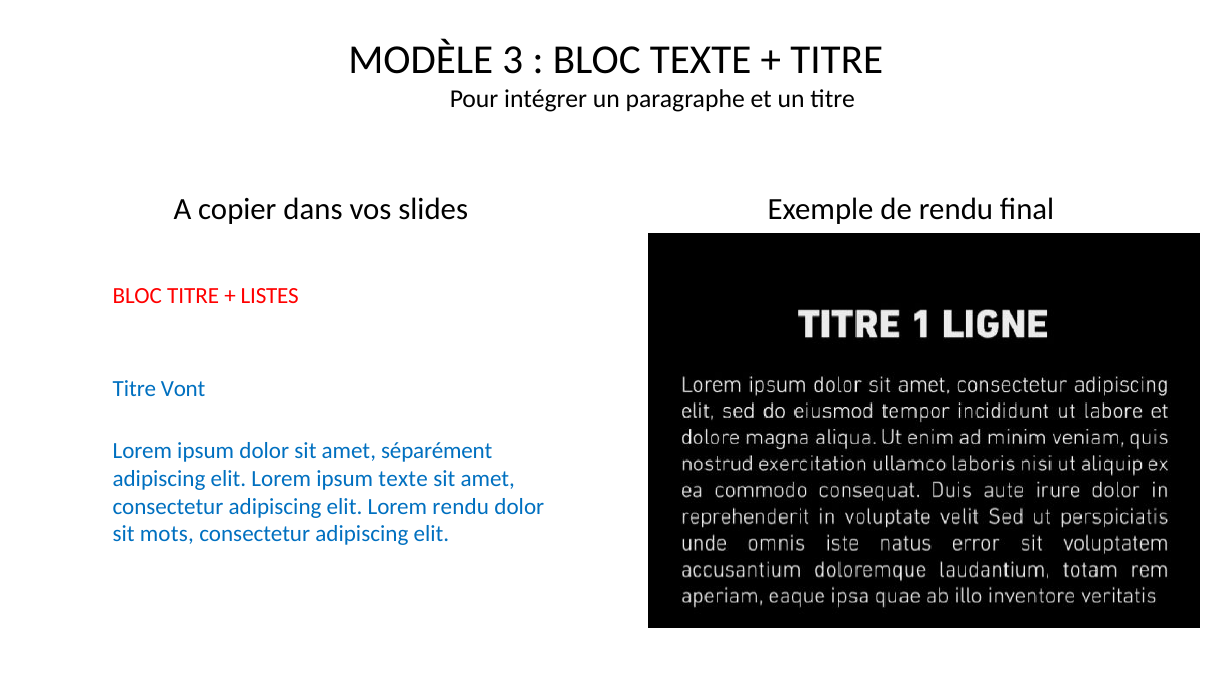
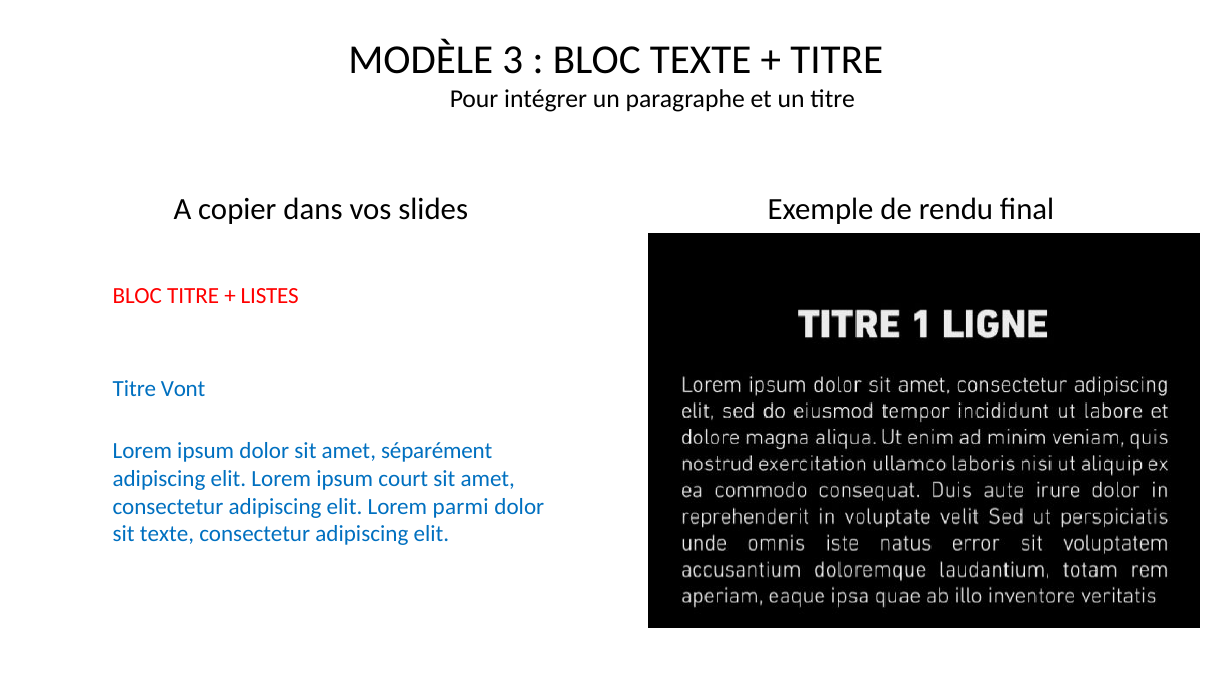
ipsum texte: texte -> court (403, 479)
Lorem rendu: rendu -> parmi (461, 506)
sit mots: mots -> texte (167, 534)
